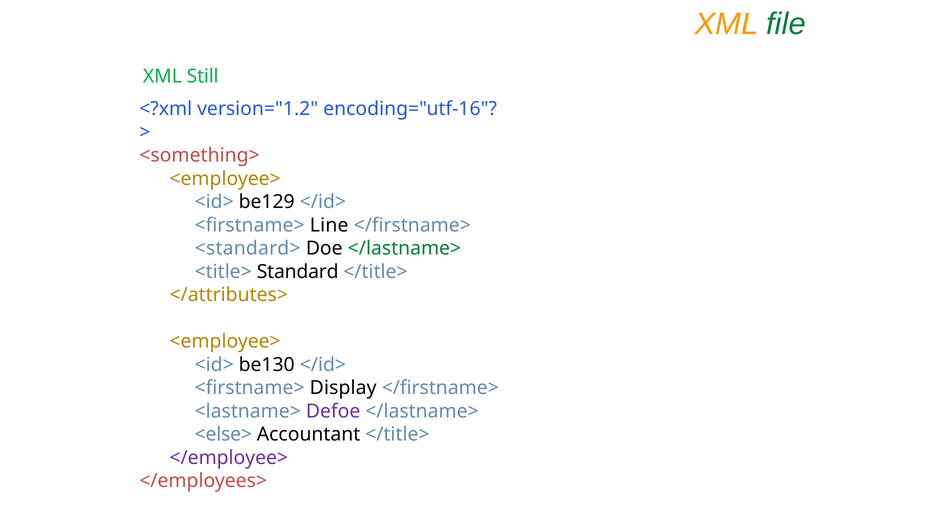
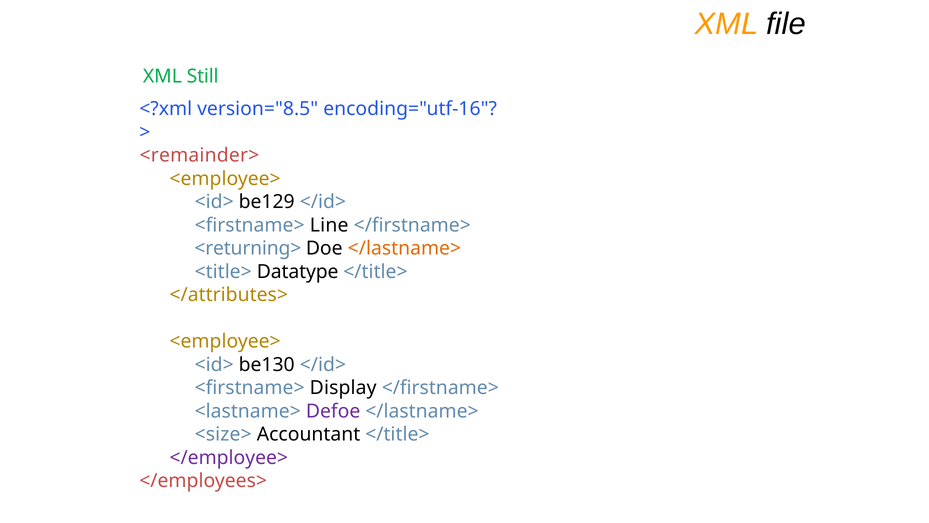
file colour: green -> black (786, 24)
version="1.2: version="1.2 -> version="8.5 (258, 109)
<something>: <something> -> <remainder> (199, 155)
<standard>: <standard> -> <returning> (248, 248)
</lastname> colour: green -> orange (404, 248)
Standard: Standard -> Datatype (298, 272)
<else>: <else> -> <size> (223, 434)
